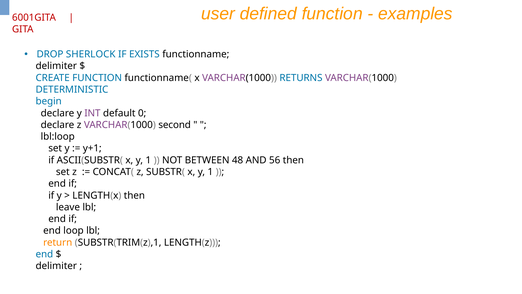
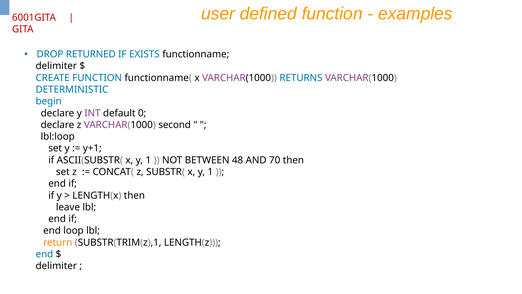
SHERLOCK: SHERLOCK -> RETURNED (91, 54)
56: 56 -> 70 (275, 160)
